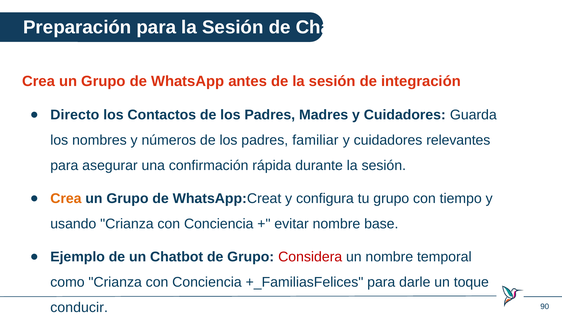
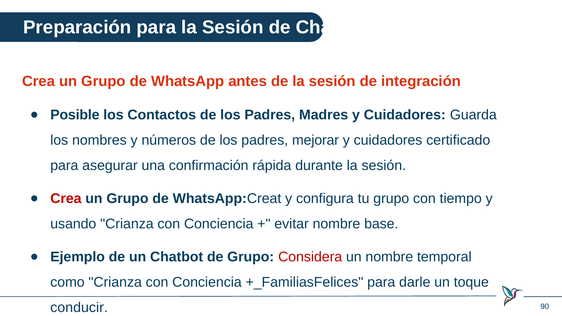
Directo: Directo -> Posible (75, 115)
familiar: familiar -> mejorar (316, 140)
relevantes: relevantes -> certificado (458, 140)
Crea colour: orange -> red (66, 199)
